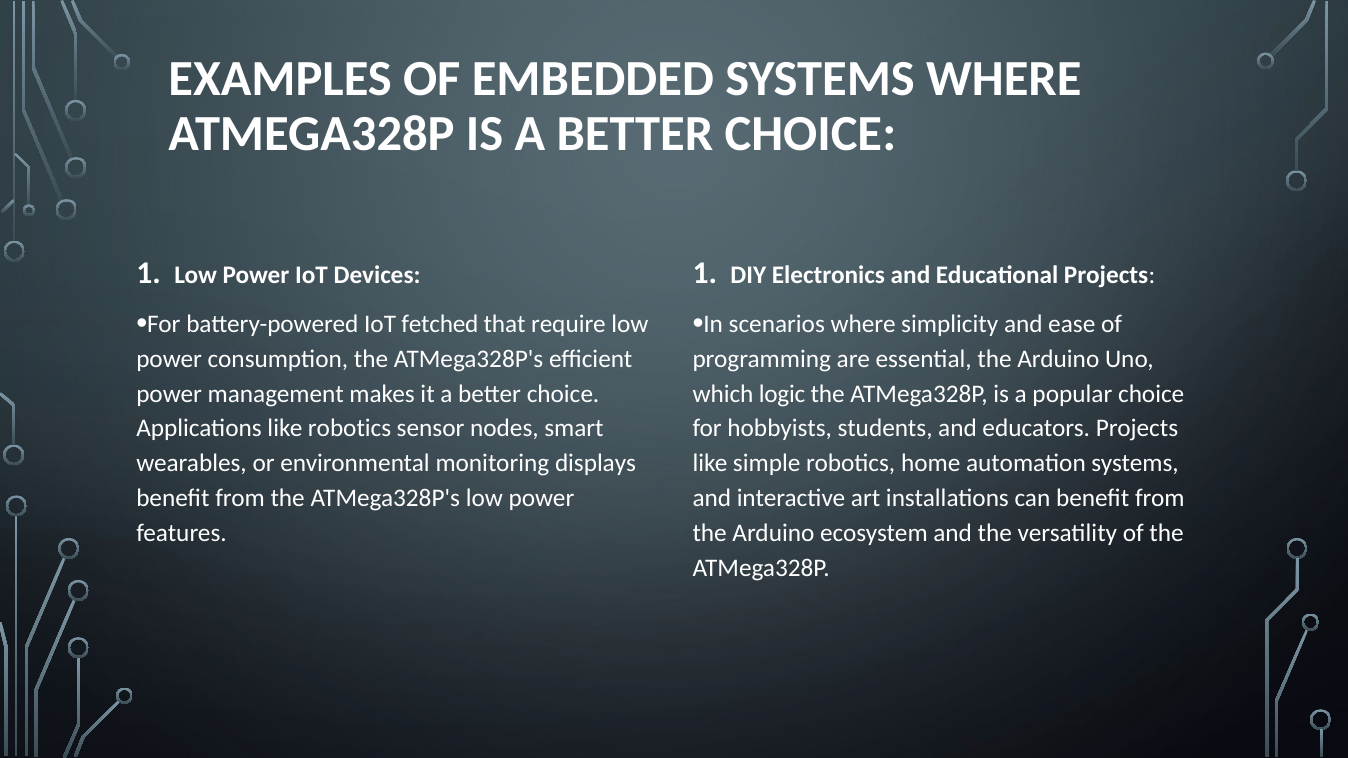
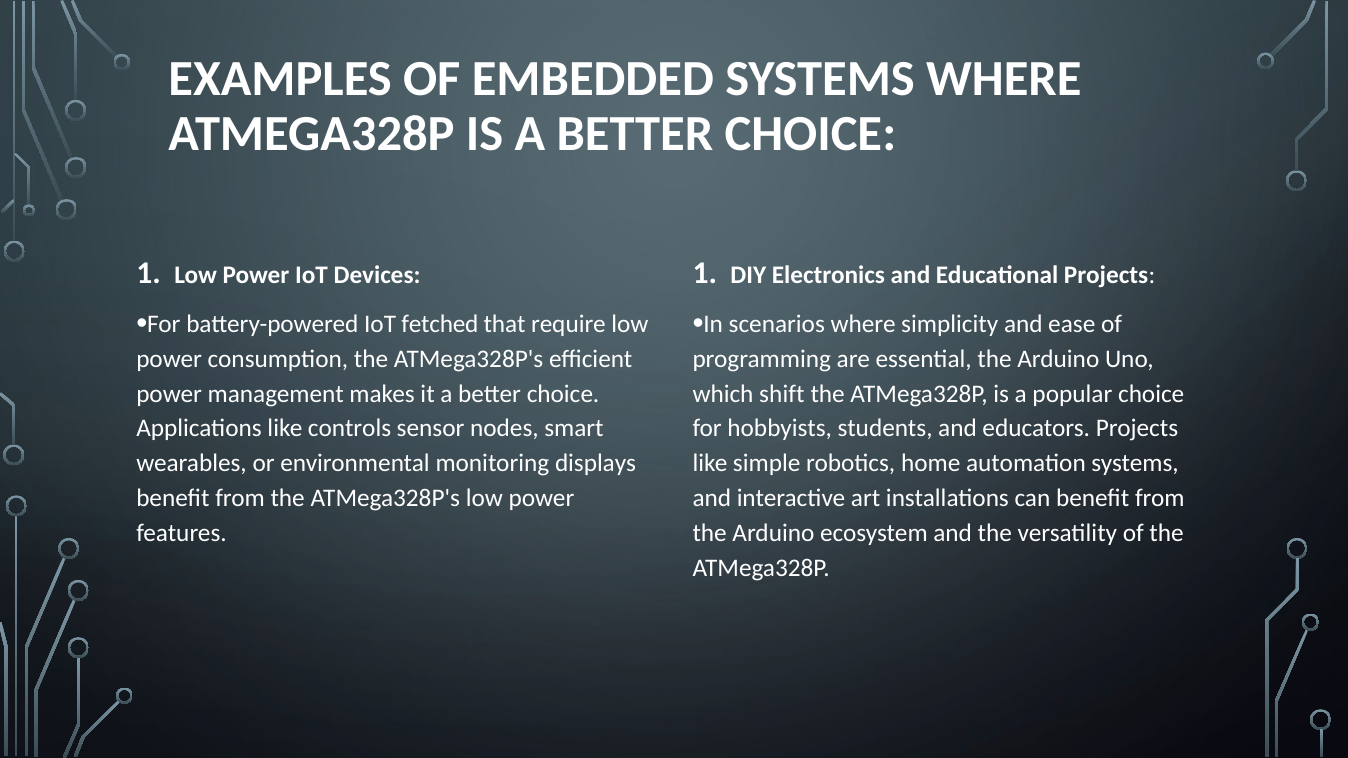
logic: logic -> shift (782, 394)
like robotics: robotics -> controls (350, 429)
